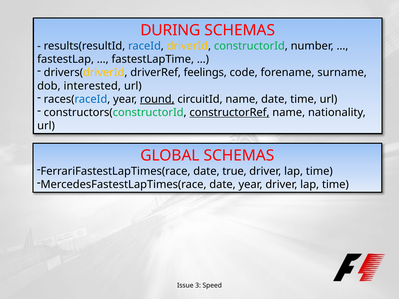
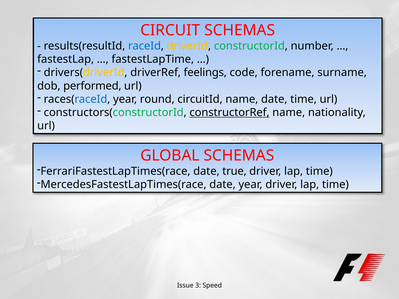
DURING: DURING -> CIRCUIT (170, 30)
interested: interested -> performed (92, 86)
round underline: present -> none (157, 99)
